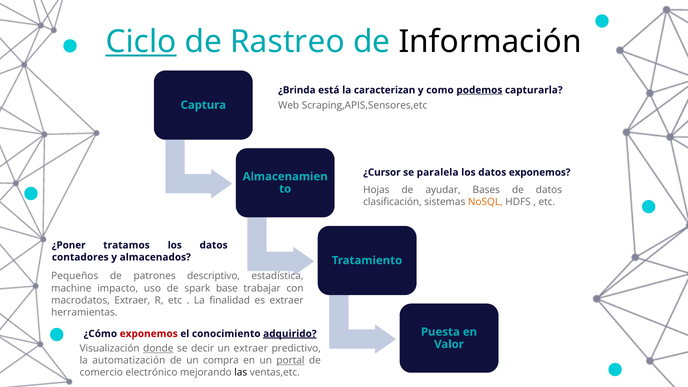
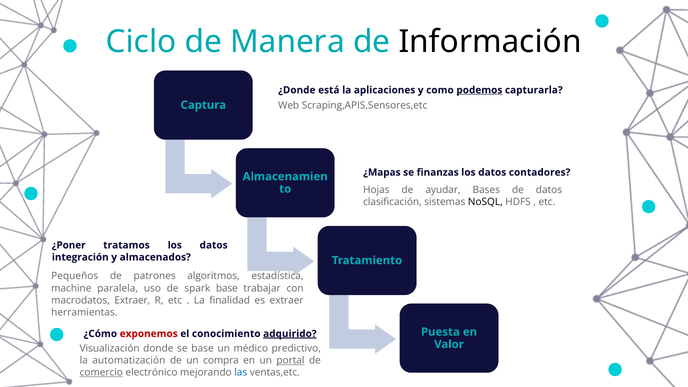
Ciclo underline: present -> none (141, 42)
Rastreo: Rastreo -> Manera (288, 42)
¿Brinda: ¿Brinda -> ¿Donde (297, 90)
caracterizan: caracterizan -> aplicaciones (385, 90)
¿Cursor: ¿Cursor -> ¿Mapas (382, 172)
paralela: paralela -> finanzas (438, 172)
datos exponemos: exponemos -> contadores (540, 172)
NoSQL colour: orange -> black (485, 202)
contadores: contadores -> integración (80, 257)
descriptivo: descriptivo -> algoritmos (214, 276)
impacto: impacto -> paralela (118, 288)
donde underline: present -> none (158, 349)
se decir: decir -> base (203, 349)
un extraer: extraer -> médico (251, 349)
comercio underline: none -> present (101, 373)
las colour: black -> blue (241, 373)
